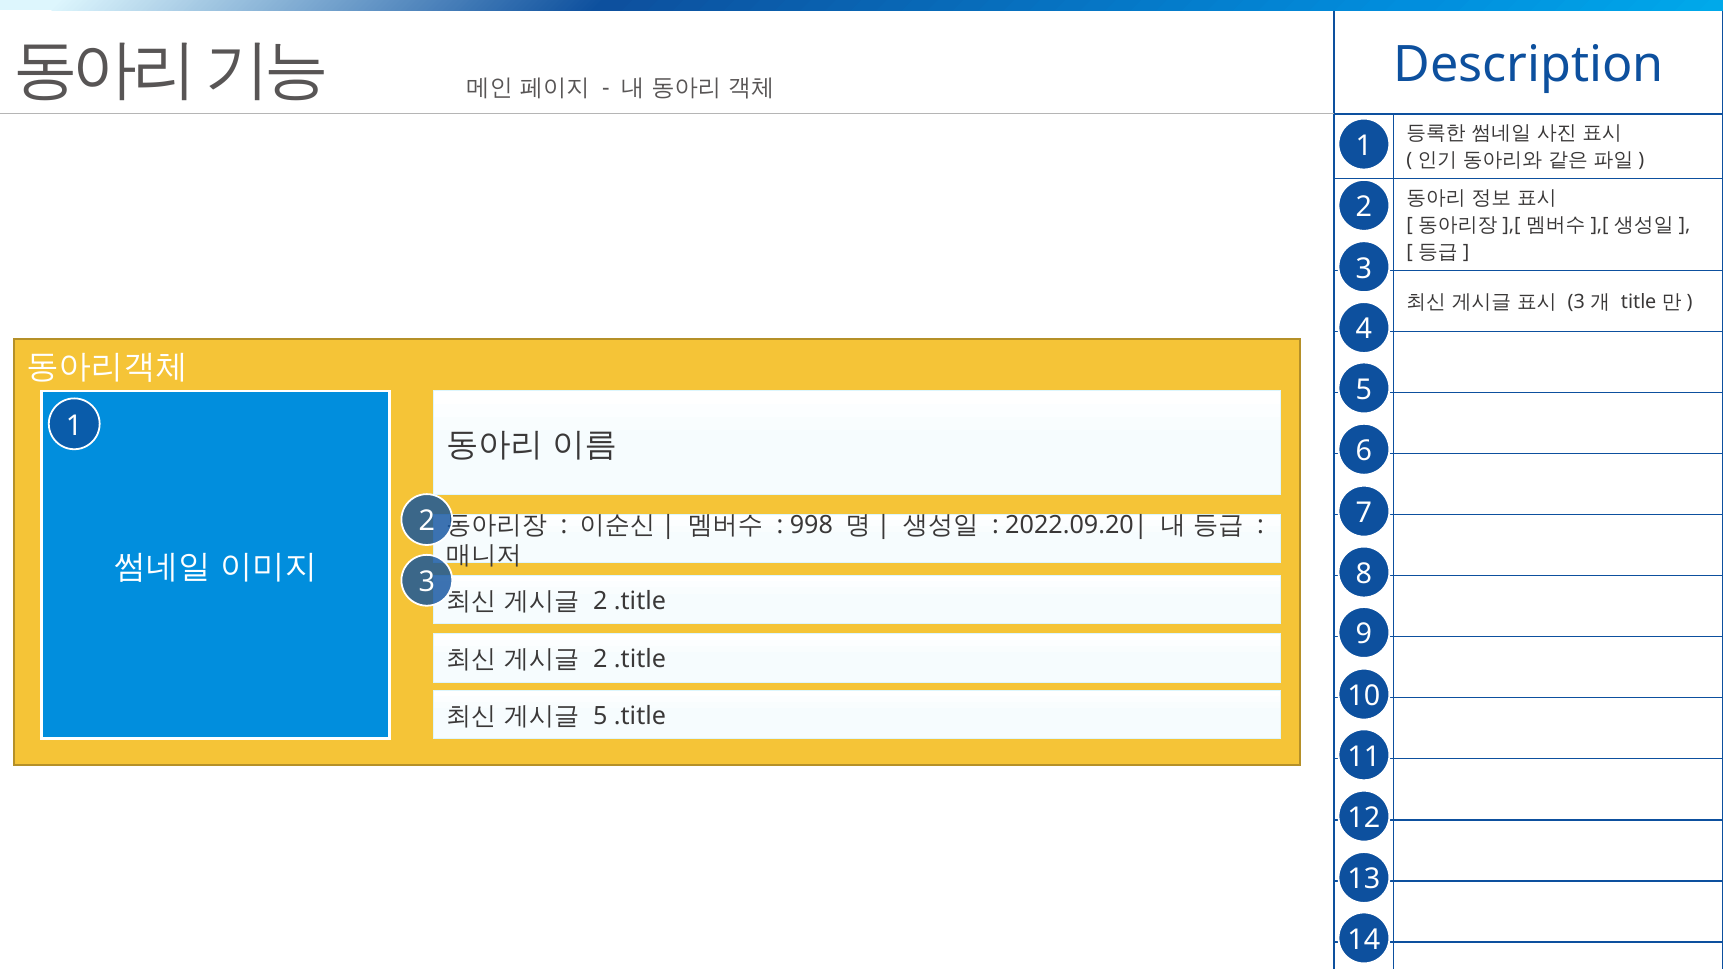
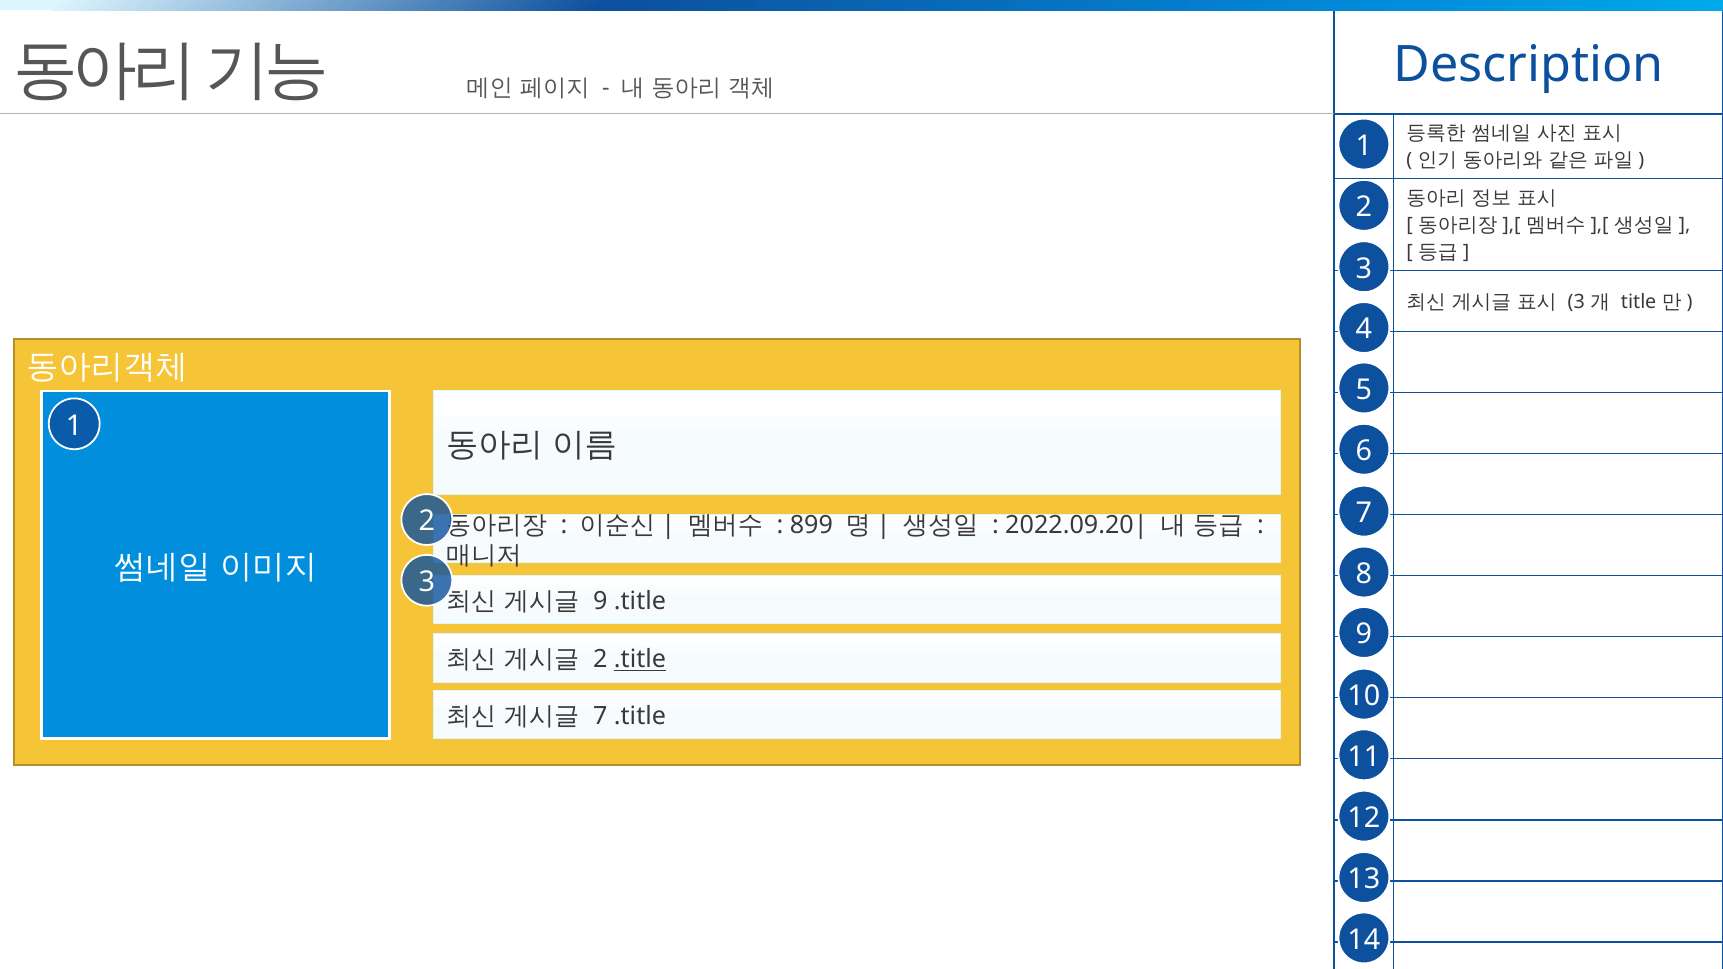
998: 998 -> 899 (811, 525)
2: 2 -> 9 (600, 601)
.title underline: none -> present (640, 660)
5: 5 -> 7 (600, 716)
